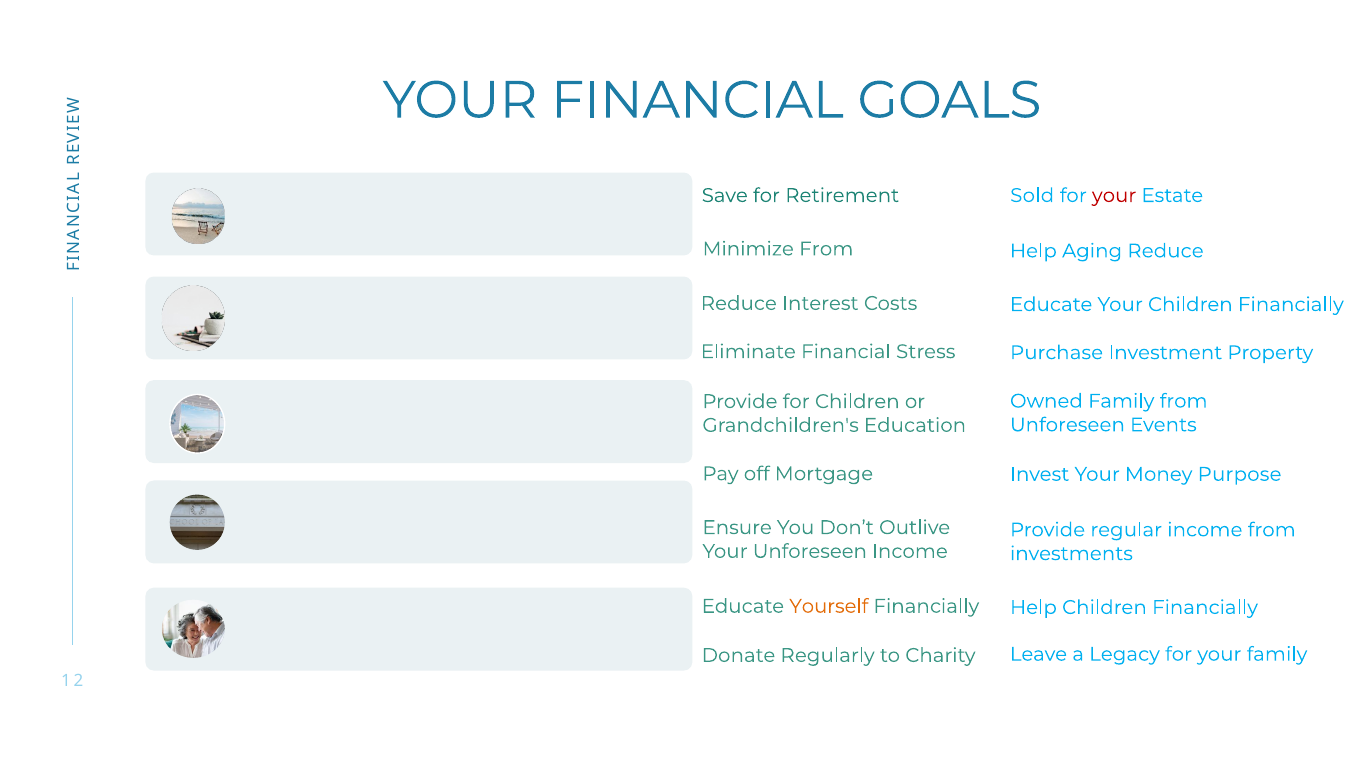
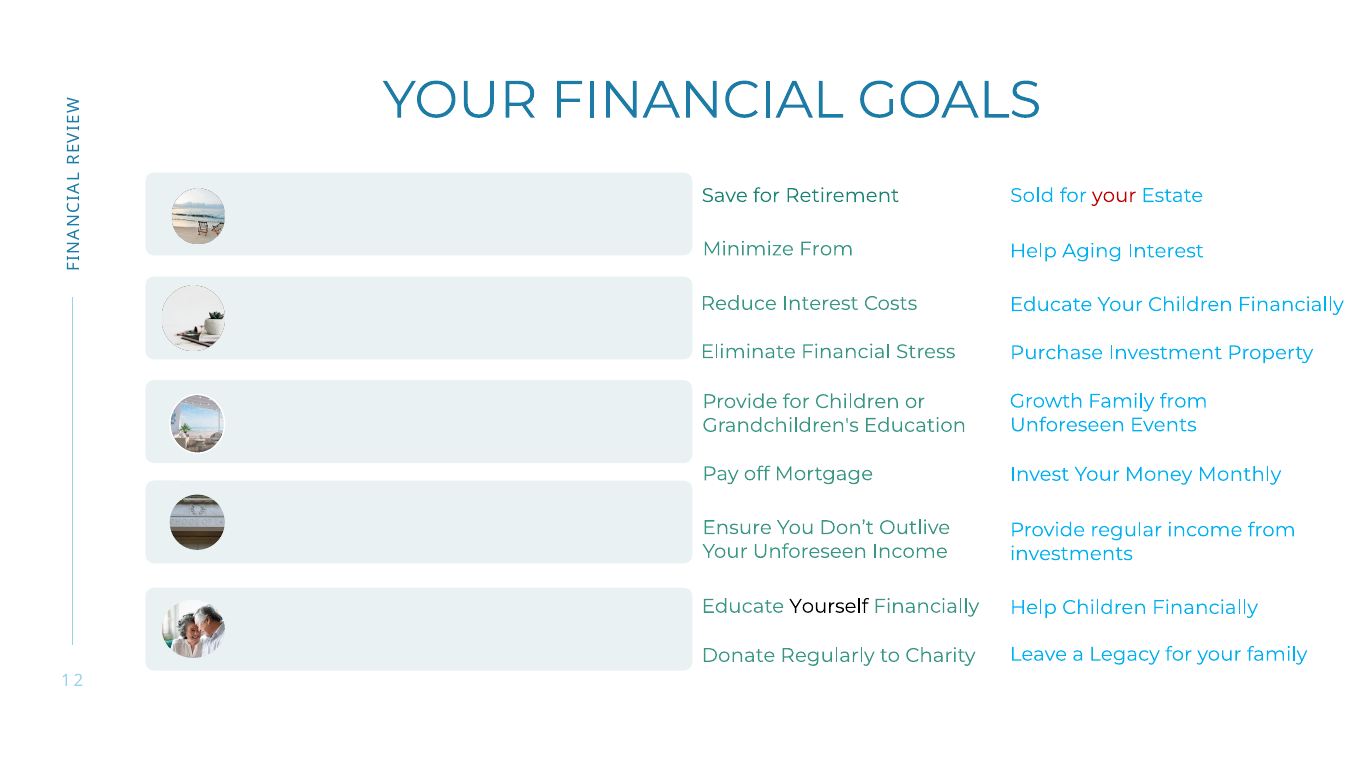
Aging Reduce: Reduce -> Interest (1166, 251)
Owned: Owned -> Growth (1047, 401)
Purpose: Purpose -> Monthly (1240, 475)
Yourself colour: orange -> black (829, 607)
